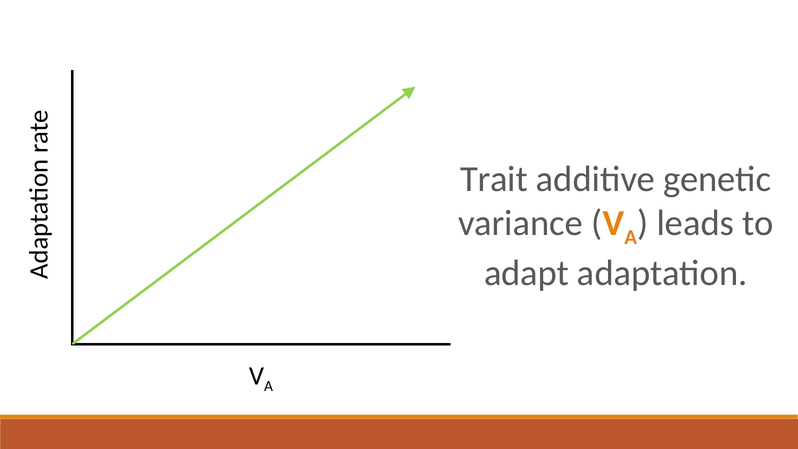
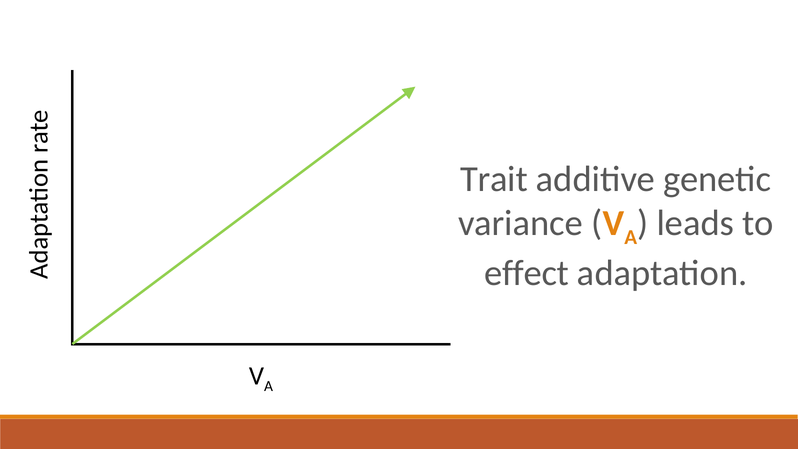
adapt: adapt -> effect (527, 273)
